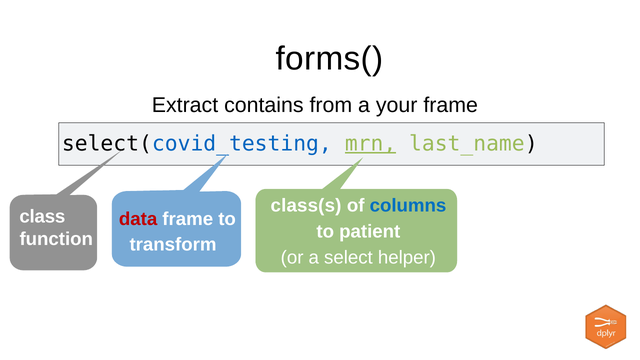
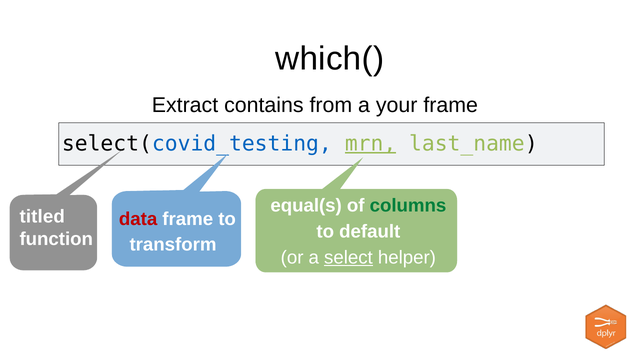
forms(: forms( -> which( (330, 59)
class(s: class(s -> equal(s (306, 205)
columns colour: blue -> green (408, 205)
class: class -> titled (42, 217)
patient: patient -> default (370, 231)
select underline: none -> present (348, 257)
